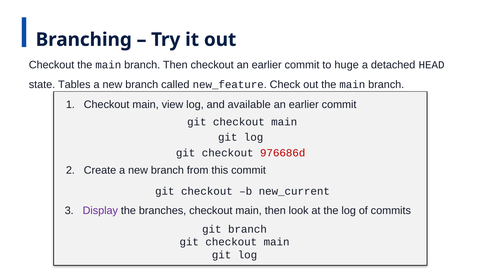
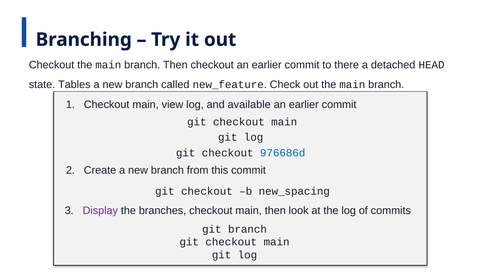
huge: huge -> there (347, 65)
976686d colour: red -> blue (283, 153)
new_current: new_current -> new_spacing (294, 191)
